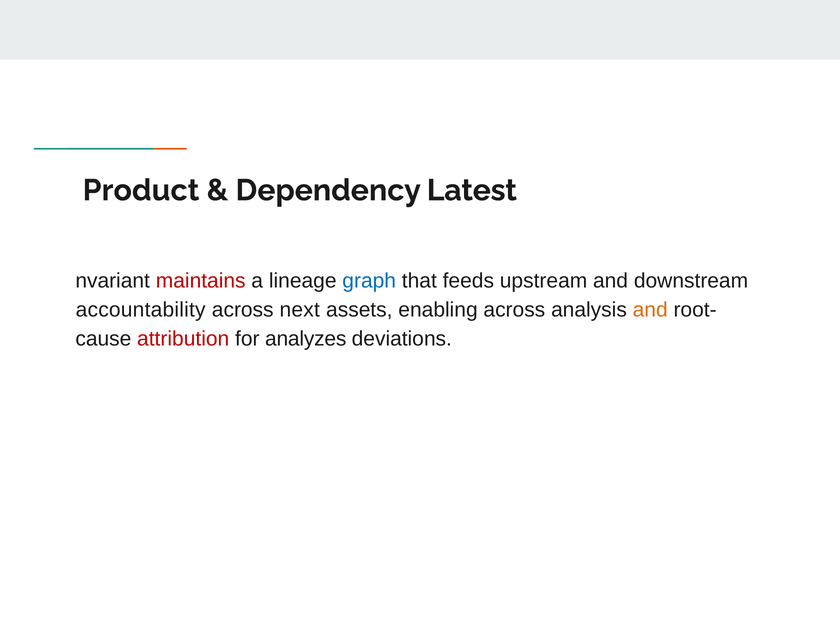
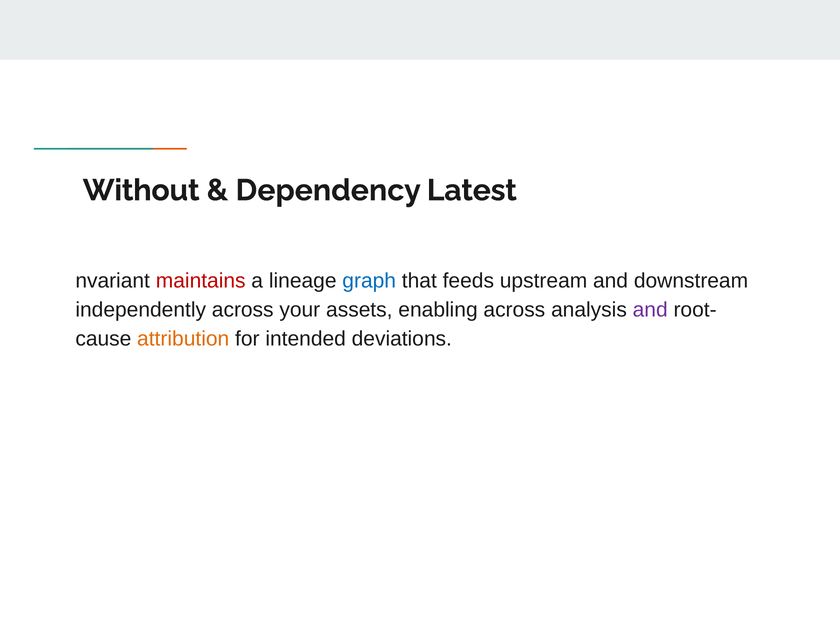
Product: Product -> Without (141, 190)
accountability: accountability -> independently (141, 310)
next: next -> your (300, 310)
and colour: orange -> purple (650, 310)
attribution colour: red -> orange (183, 339)
analyzes: analyzes -> intended (306, 339)
